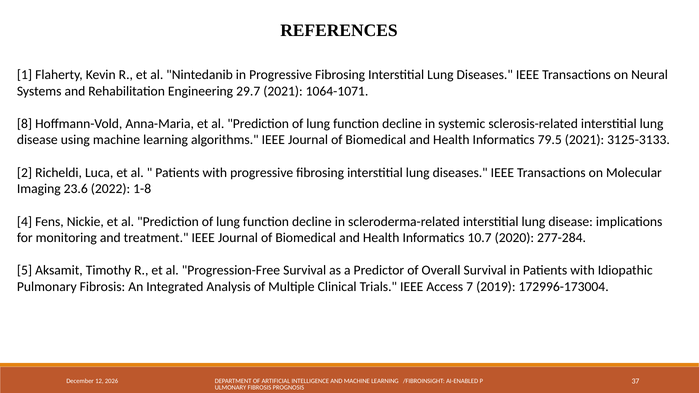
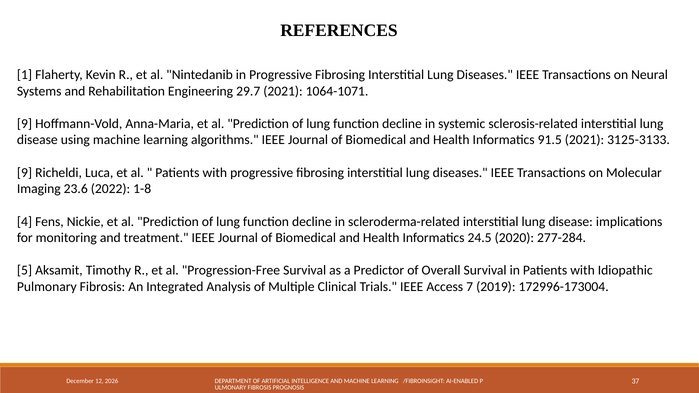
8: 8 -> 9 (25, 124)
79.5: 79.5 -> 91.5 (550, 140)
2: 2 -> 9 (25, 173)
10.7: 10.7 -> 24.5 (480, 238)
